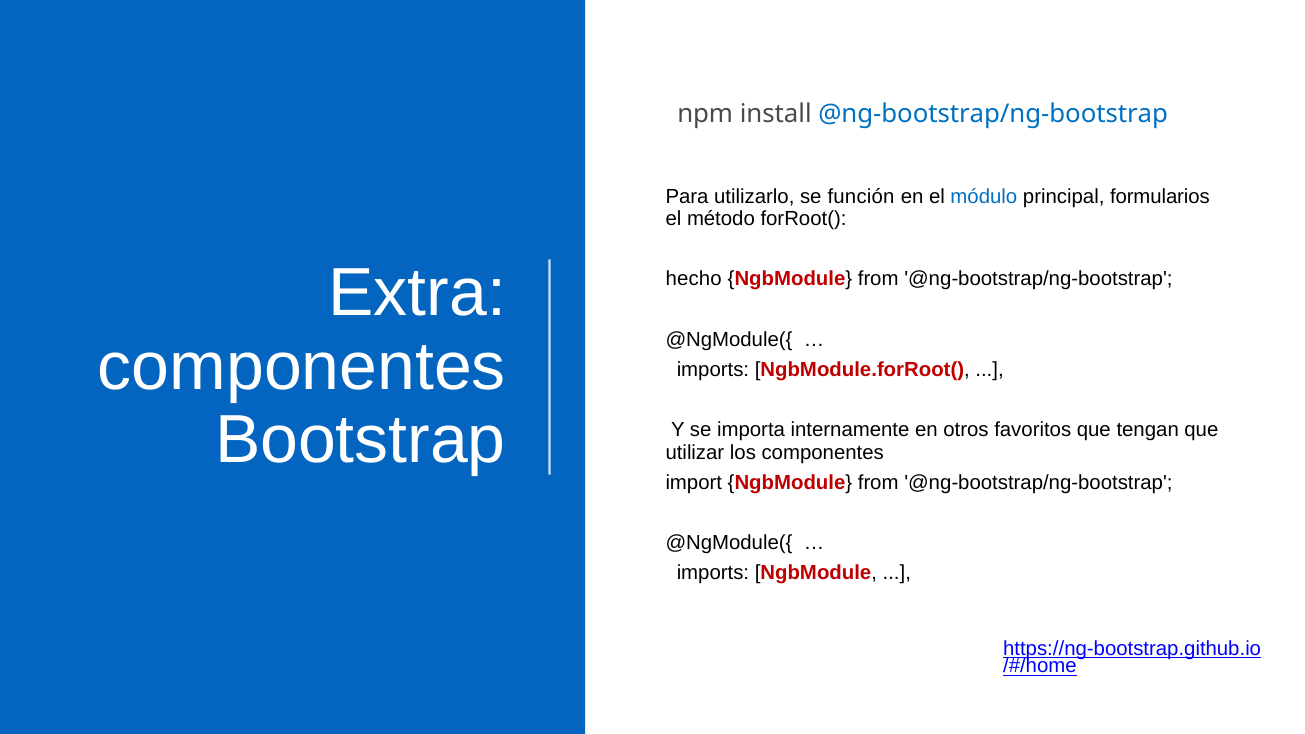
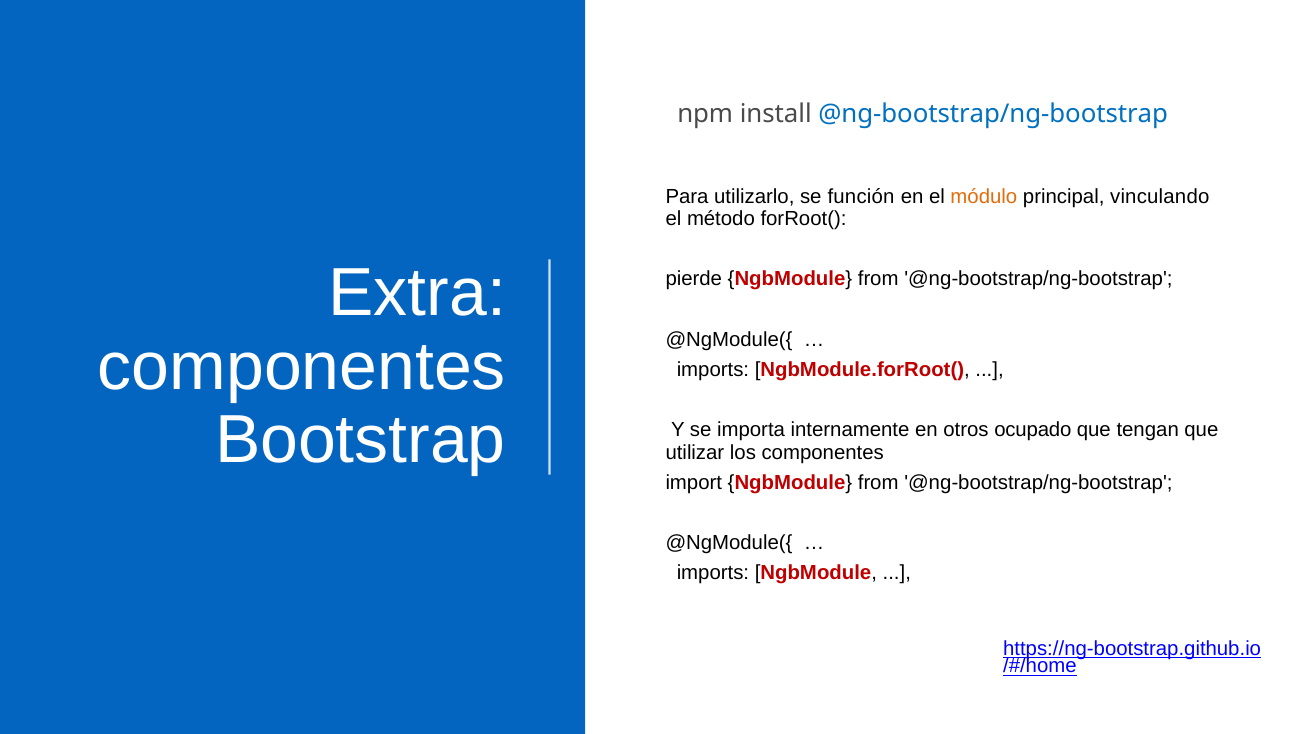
módulo colour: blue -> orange (984, 197)
formularios: formularios -> vinculando (1160, 197)
hecho: hecho -> pierde (694, 279)
favoritos: favoritos -> ocupado (1033, 430)
